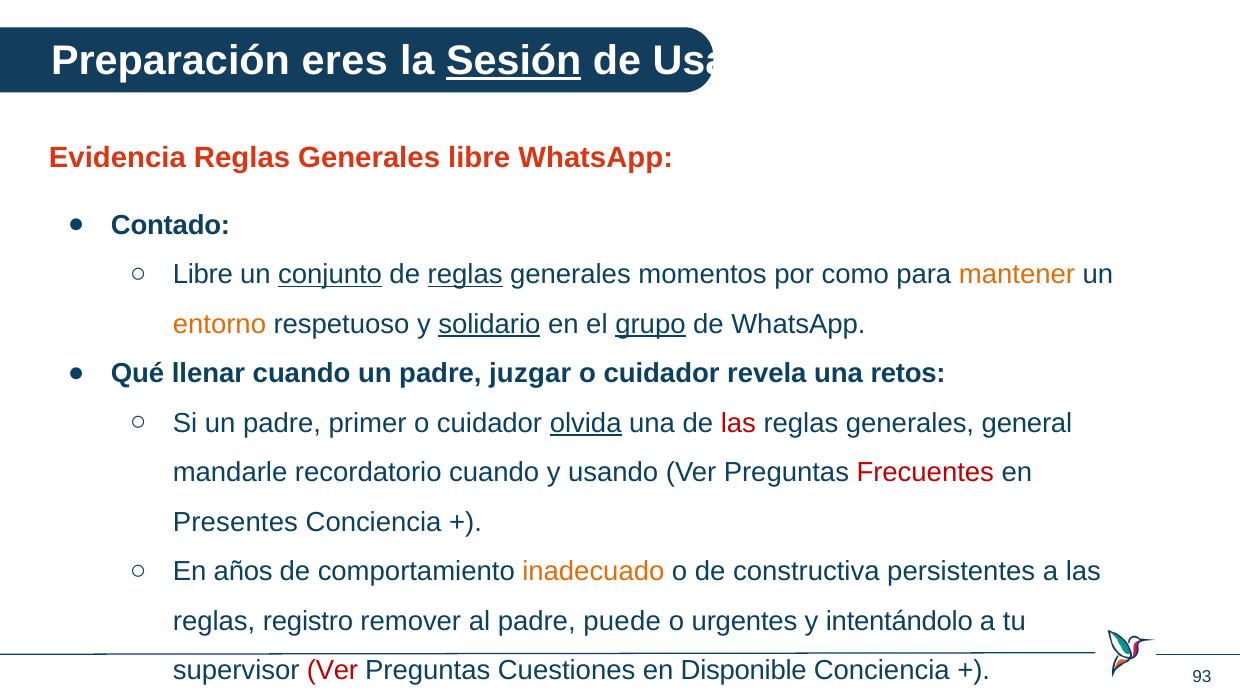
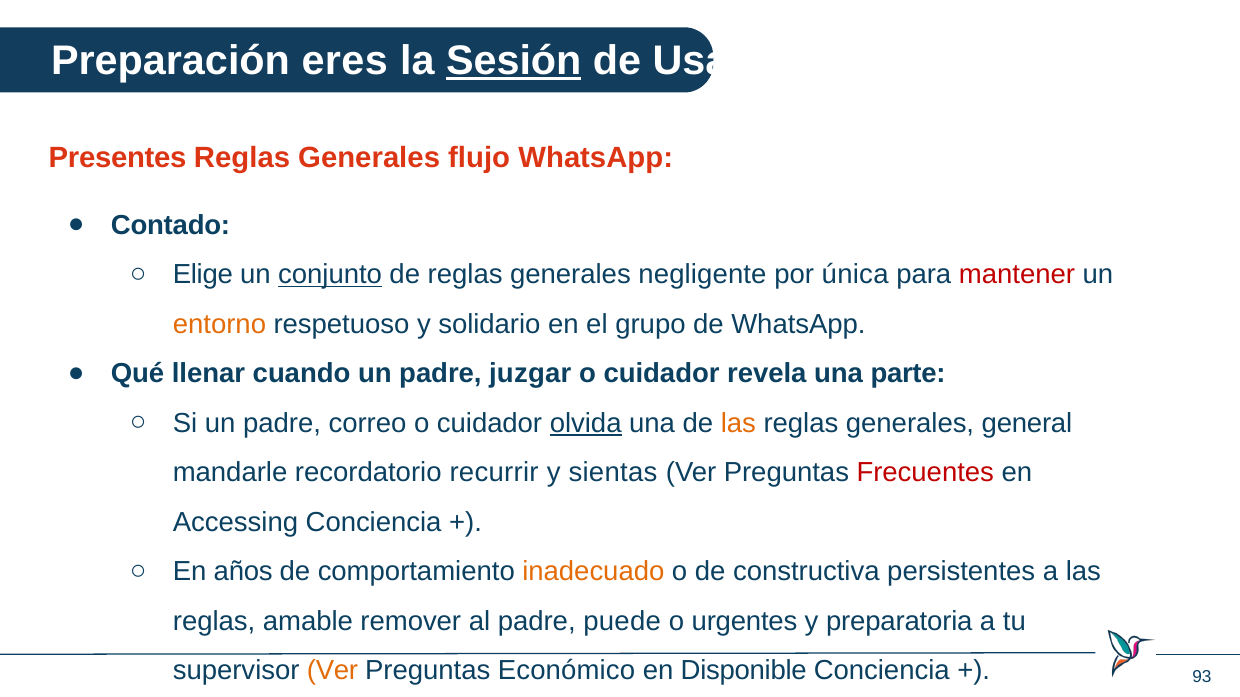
Evidencia: Evidencia -> Presentes (118, 158)
Generales libre: libre -> flujo (479, 158)
Libre: Libre -> Elige (203, 275)
reglas underline: present -> none (465, 275)
momentos: momentos -> negligente (702, 275)
como: como -> única (855, 275)
mantener colour: orange -> red (1017, 275)
solidario underline: present -> none (489, 324)
grupo underline: present -> none (650, 324)
retos: retos -> parte (908, 374)
primer: primer -> correo (368, 424)
las colour: red -> orange (738, 424)
recordatorio cuando: cuando -> recurrir (494, 473)
usando: usando -> sientas (613, 473)
Presentes: Presentes -> Accessing (236, 523)
registro: registro -> amable (308, 622)
intentándolo: intentándolo -> preparatoria (899, 622)
Ver colour: red -> orange (332, 671)
Cuestiones: Cuestiones -> Económico (567, 671)
